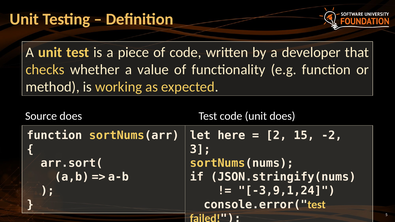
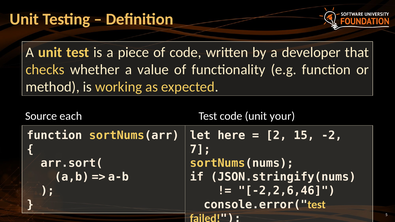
Source does: does -> each (71, 116)
unit does: does -> your (282, 116)
3: 3 -> 7 (200, 149)
-3,9,1,24: -3,9,1,24 -> -2,2,6,46 (287, 191)
